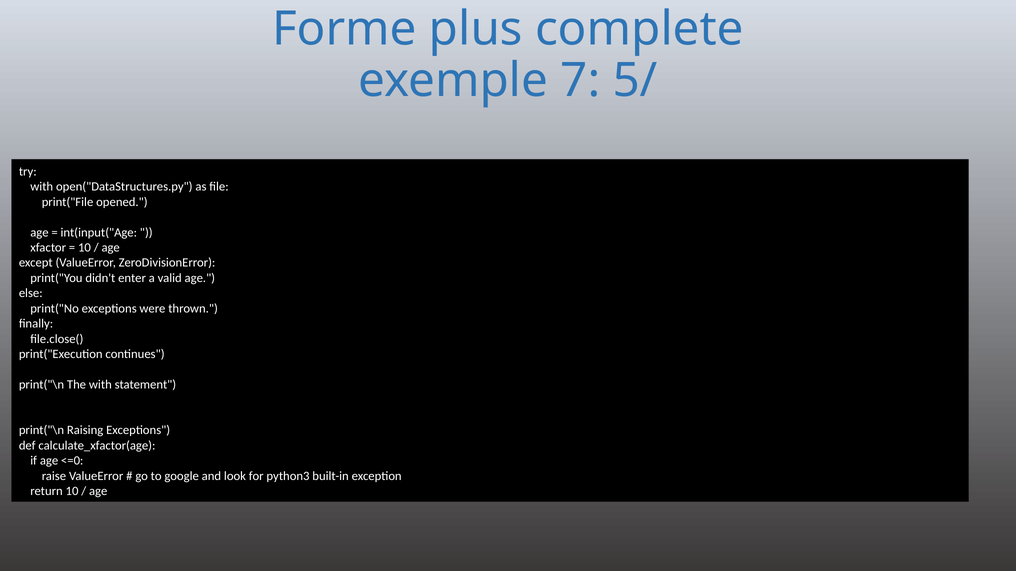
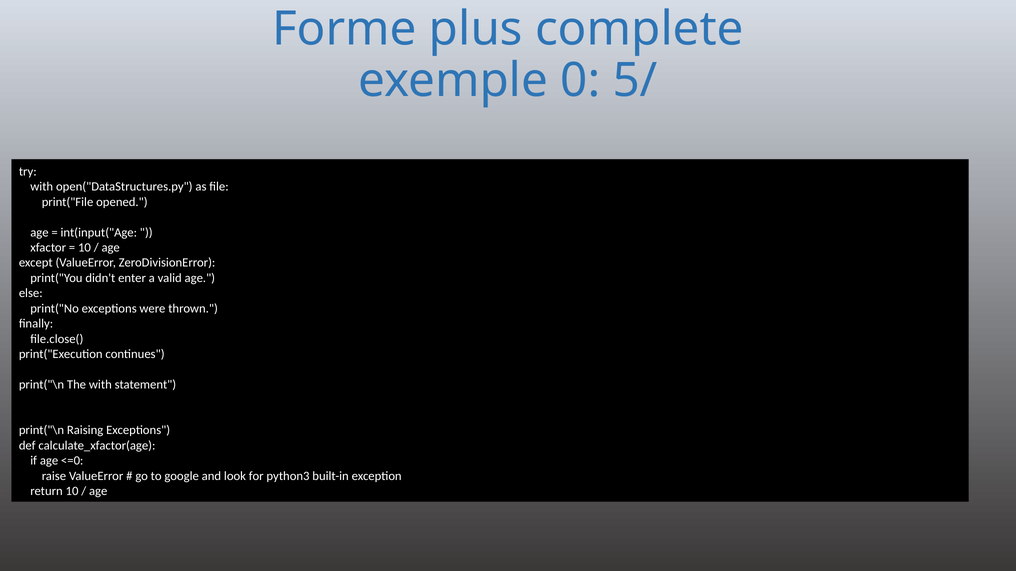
7: 7 -> 0 (580, 81)
